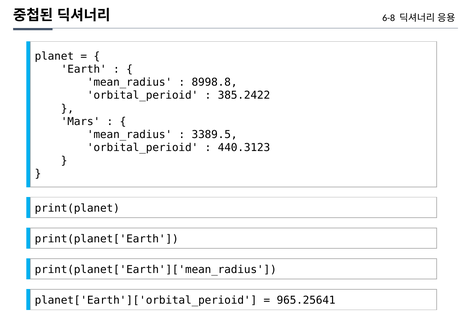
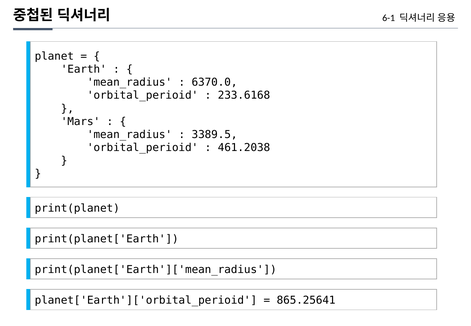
6-8: 6-8 -> 6-1 (389, 18)
8998.8: 8998.8 -> 6370.0 (215, 82)
385.2422: 385.2422 -> 233.6168 (244, 95)
440.3123: 440.3123 -> 461.2038 (244, 148)
965.25641: 965.25641 -> 865.25641 (306, 300)
